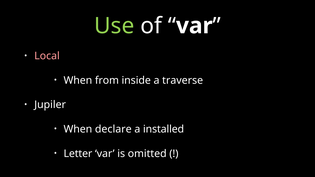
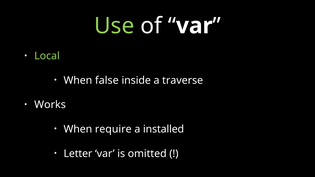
Local colour: pink -> light green (47, 56)
from: from -> false (107, 80)
Jupiler: Jupiler -> Works (50, 105)
declare: declare -> require (113, 129)
